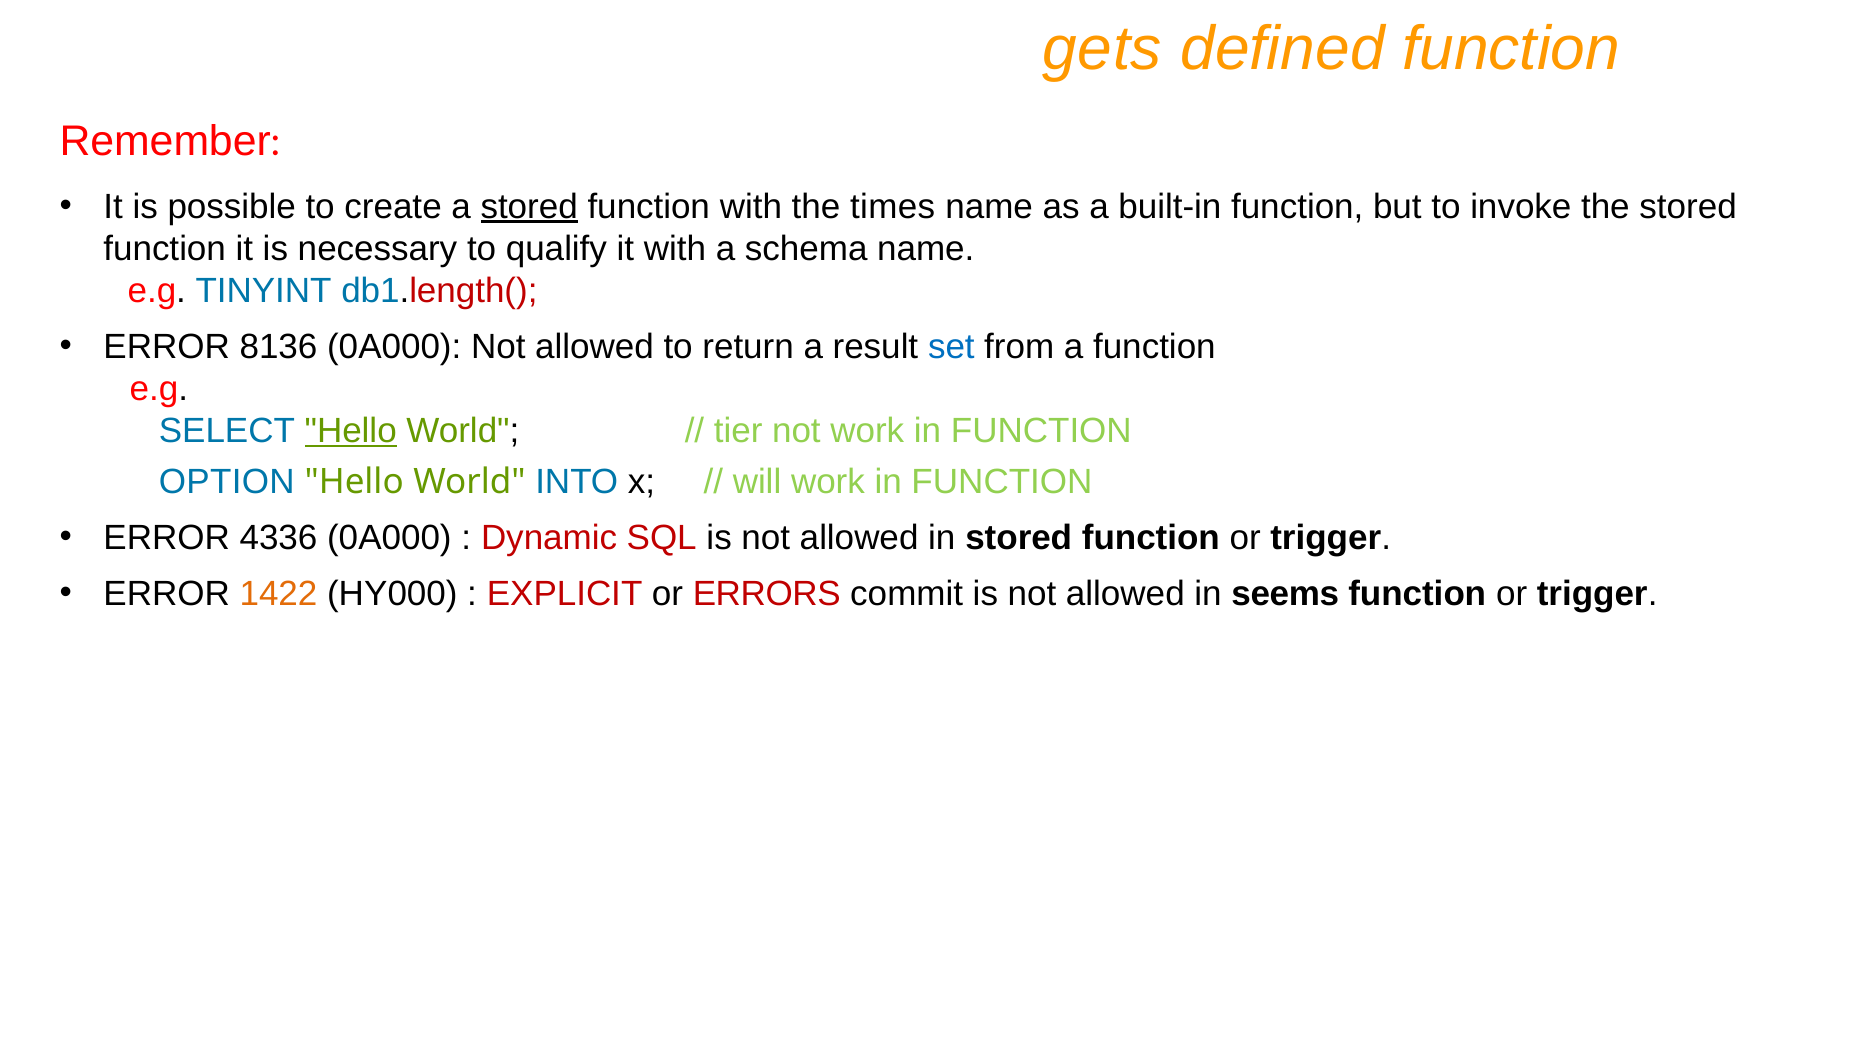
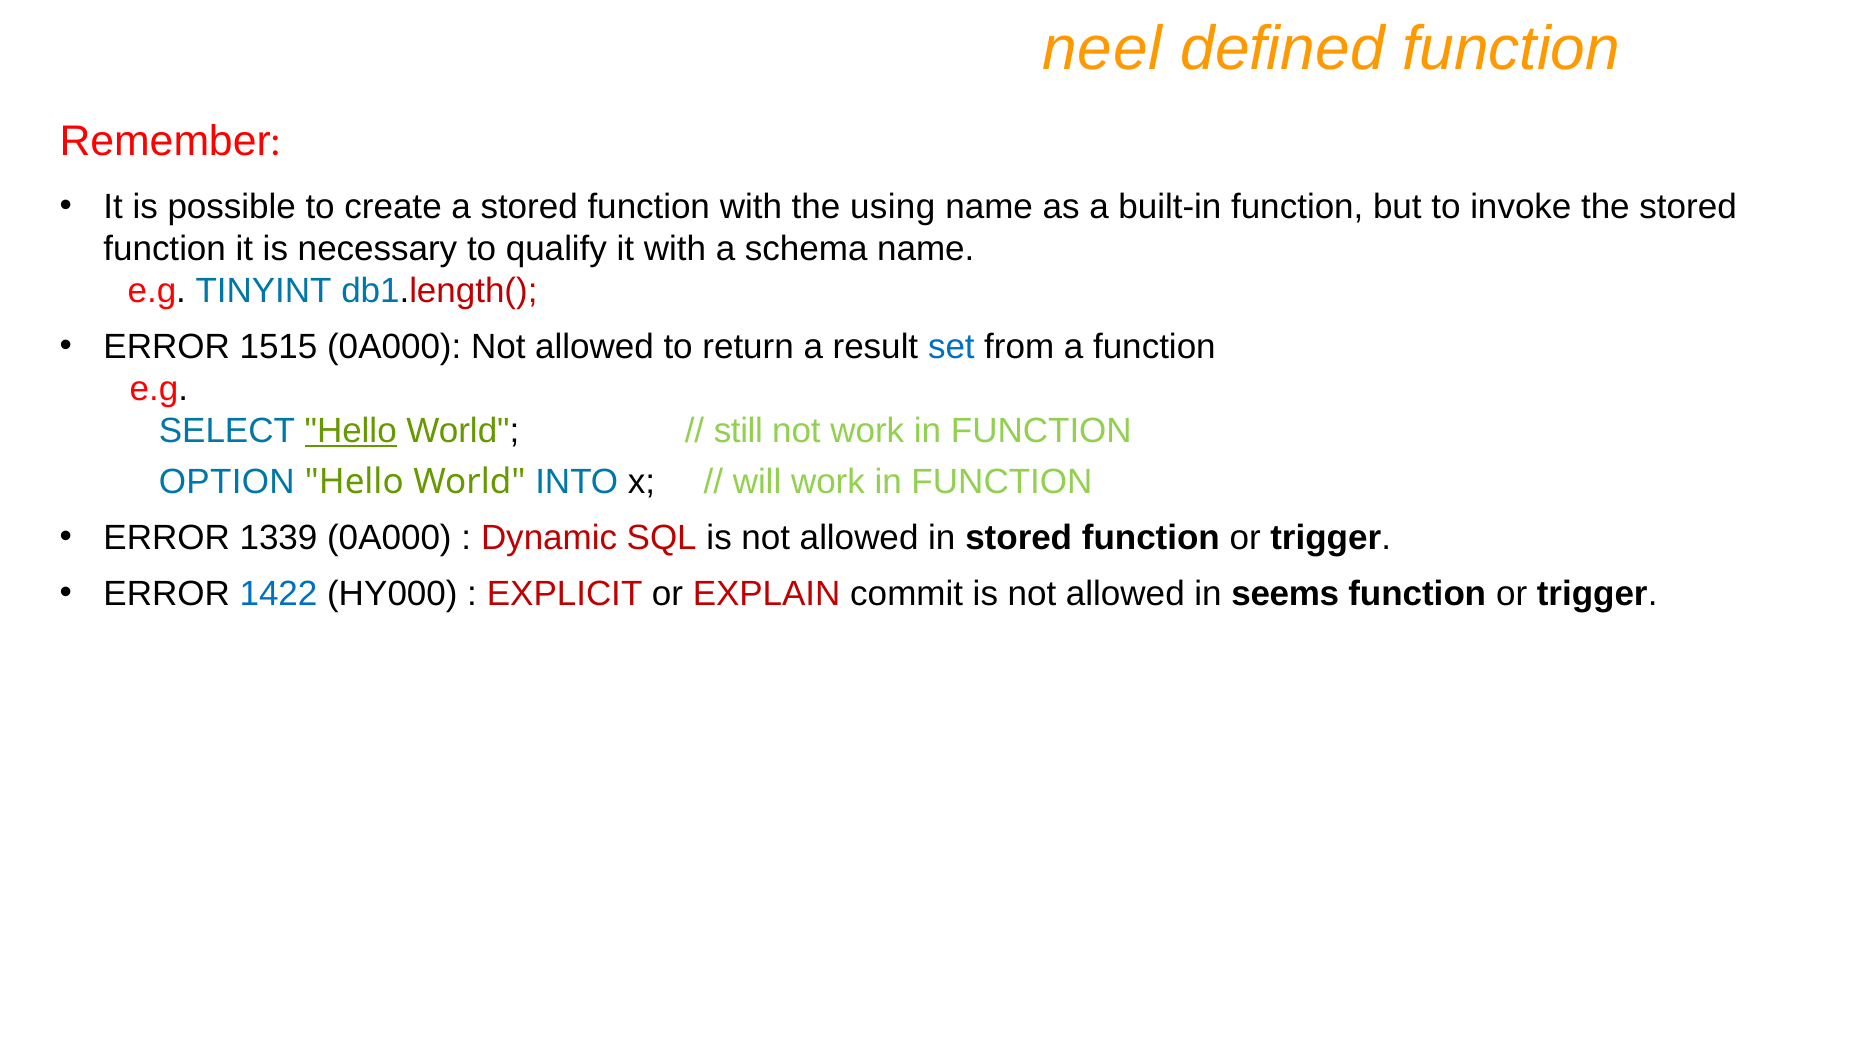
gets: gets -> neel (1102, 49)
stored underline: present -> none (529, 206)
times: times -> using (893, 206)
8136: 8136 -> 1515 (278, 347)
tier: tier -> still (738, 431)
4336: 4336 -> 1339 (278, 538)
1422 colour: orange -> blue (278, 594)
ERRORS: ERRORS -> EXPLAIN (767, 594)
